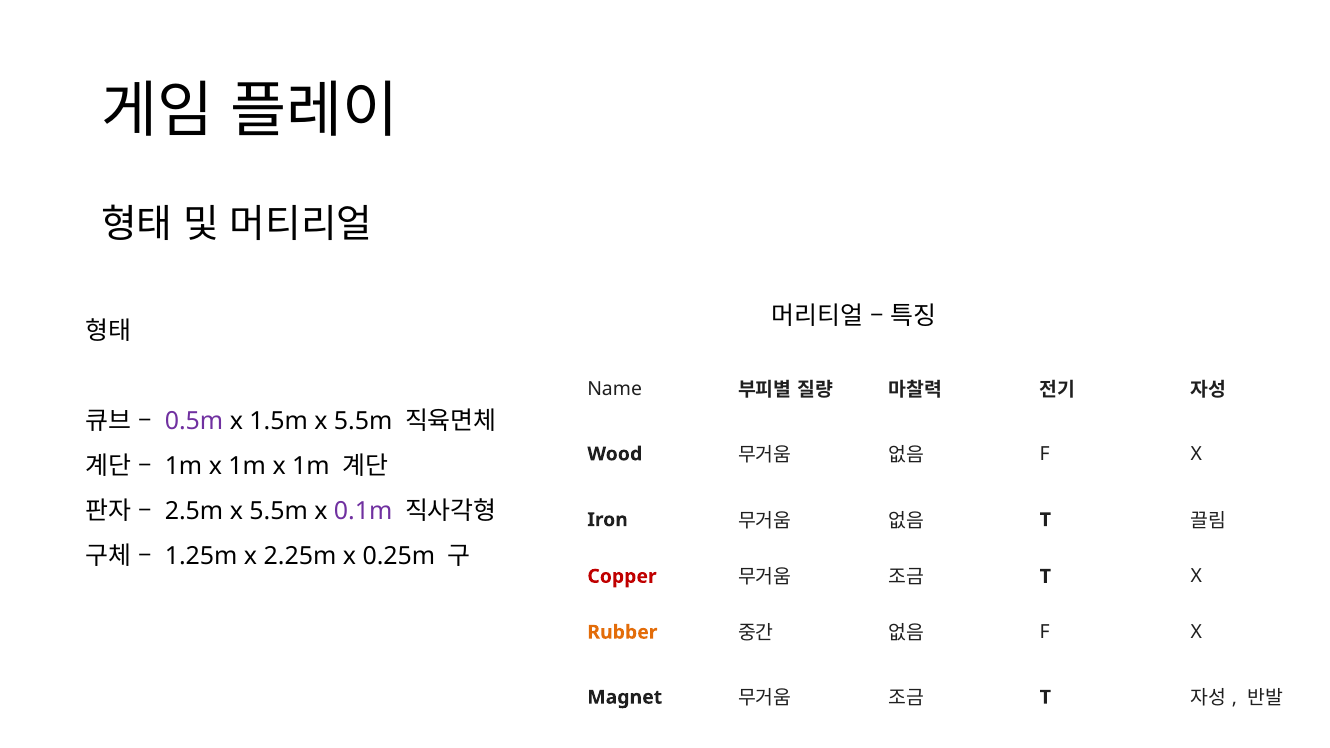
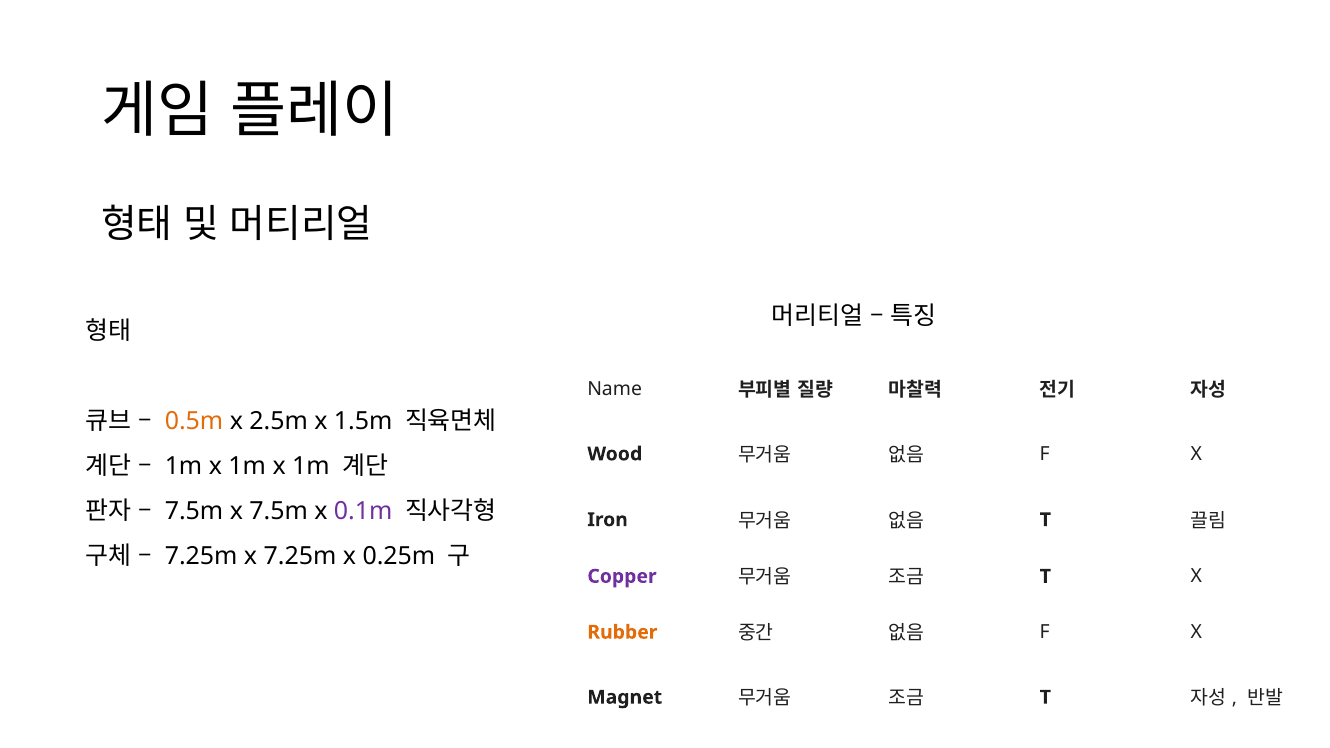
0.5m colour: purple -> orange (194, 421)
1.5m: 1.5m -> 2.5m (279, 421)
5.5m: 5.5m -> 1.5m (363, 421)
2.5m: 2.5m -> 7.5m (194, 511)
5.5m: 5.5m -> 7.5m (279, 511)
1.25m: 1.25m -> 7.25m (201, 556)
x 2.25m: 2.25m -> 7.25m (300, 556)
Copper colour: red -> purple (622, 576)
